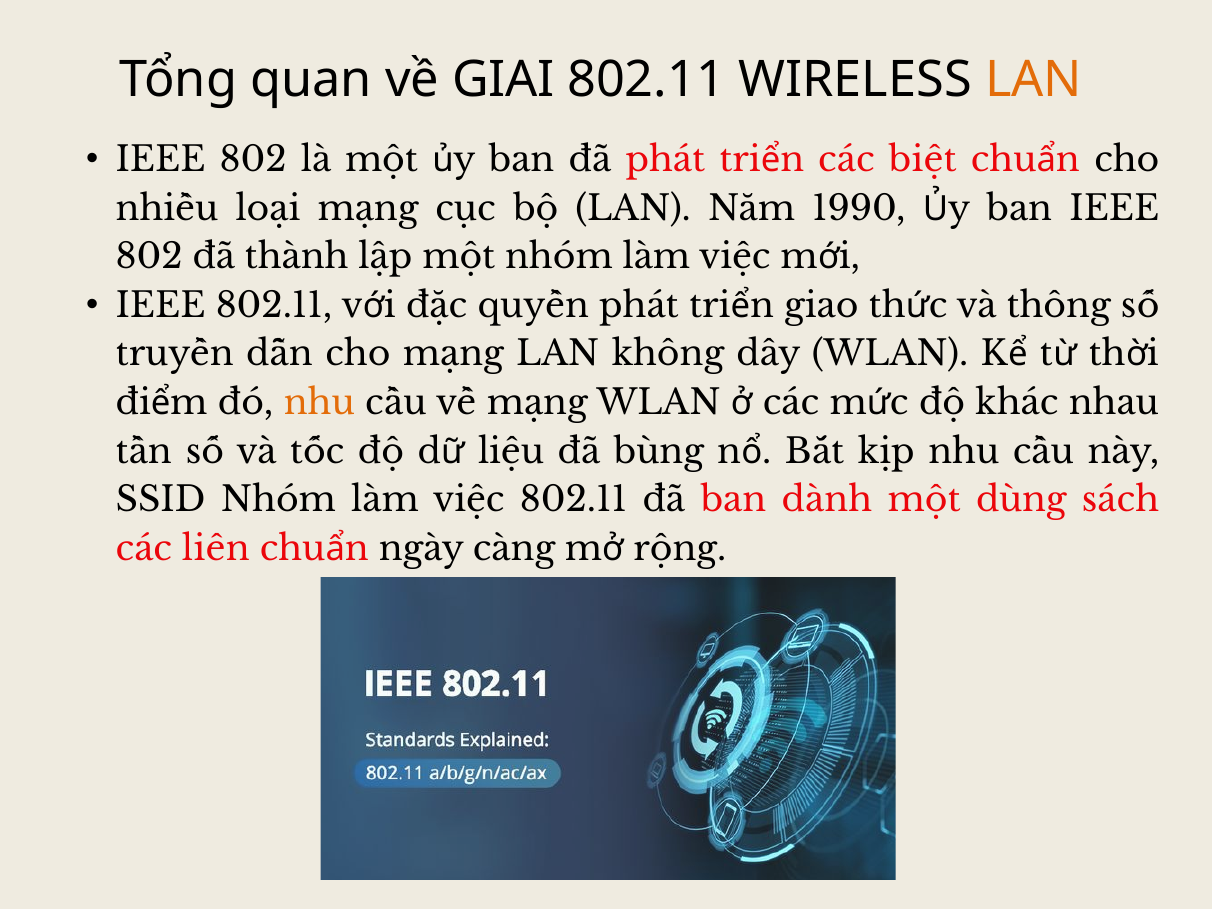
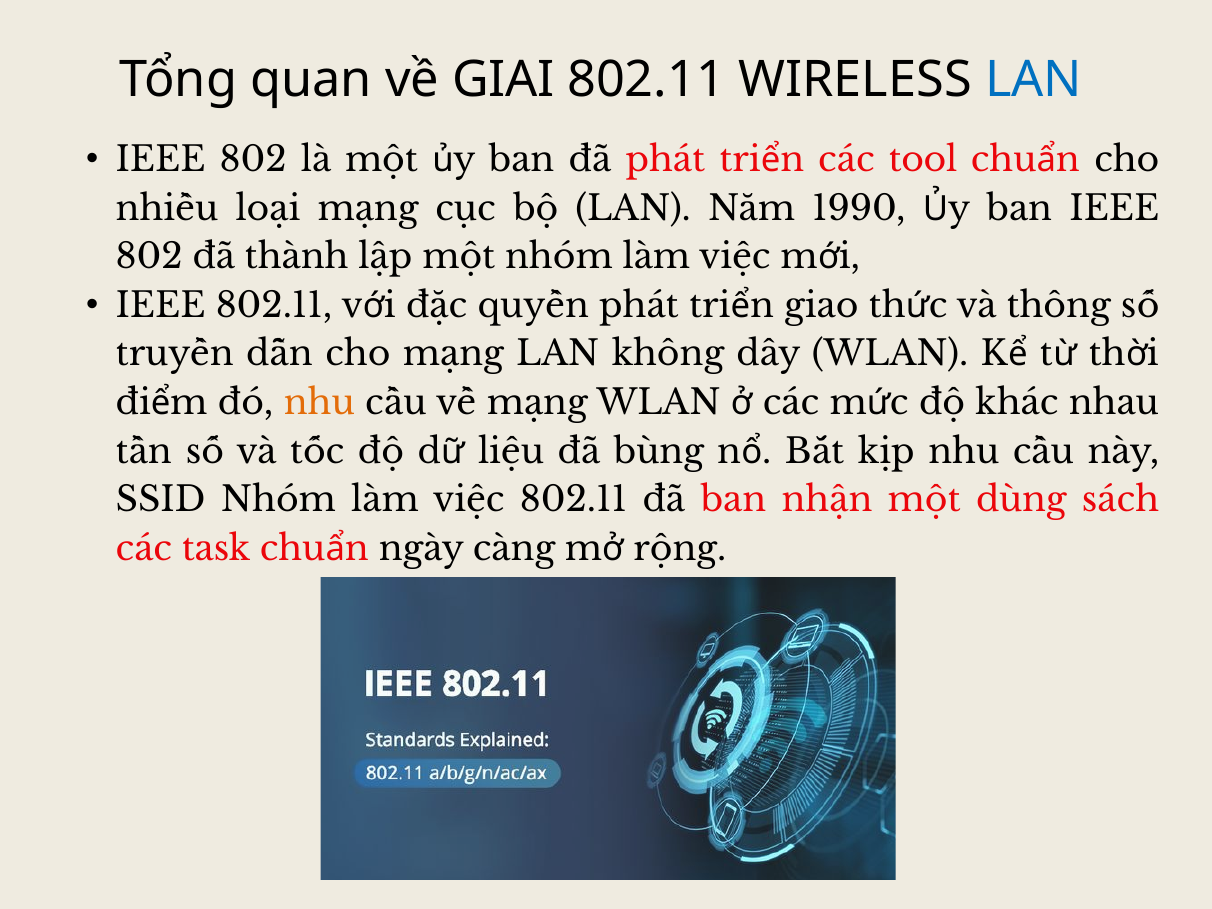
LAN colour: orange -> blue (1034, 80)
biệt: biệt -> tool (923, 160)
dành: dành -> nhận (827, 500)
liên: liên -> task (216, 549)
